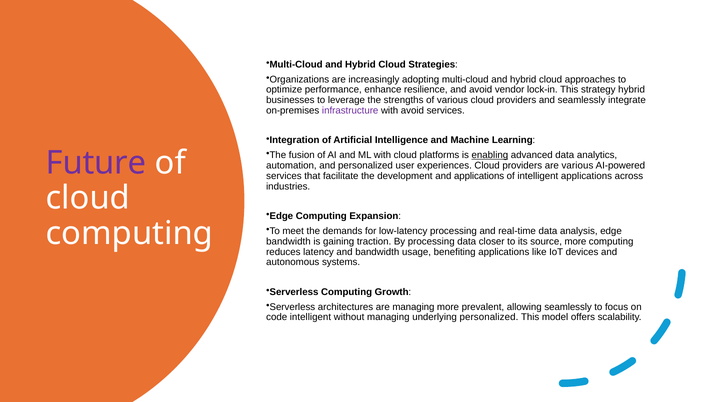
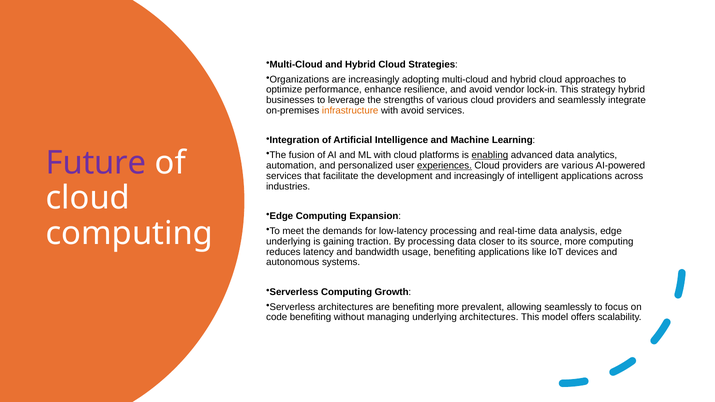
infrastructure colour: purple -> orange (350, 111)
experiences underline: none -> present (444, 166)
and applications: applications -> increasingly (479, 176)
bandwidth: bandwidth -> underlying (288, 242)
are managing: managing -> benefiting (413, 307)
code intelligent: intelligent -> benefiting (311, 317)
underlying personalized: personalized -> architectures (489, 317)
